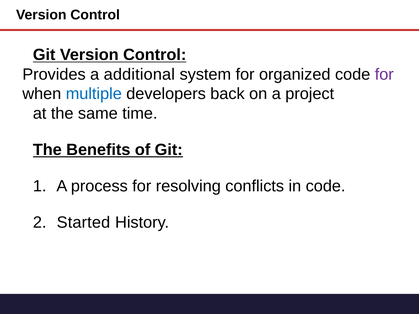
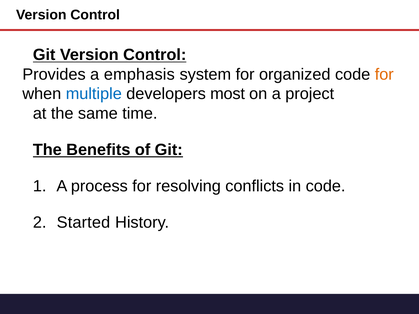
additional: additional -> emphasis (139, 74)
for colour: purple -> orange (384, 74)
back: back -> most (228, 94)
